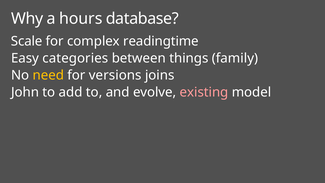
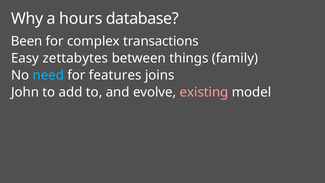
Scale: Scale -> Been (27, 41)
readingtime: readingtime -> transactions (161, 41)
categories: categories -> zettabytes (75, 58)
need colour: yellow -> light blue (48, 75)
versions: versions -> features (115, 75)
